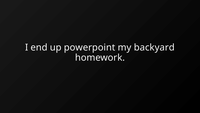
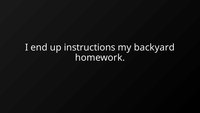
powerpoint: powerpoint -> instructions (90, 47)
